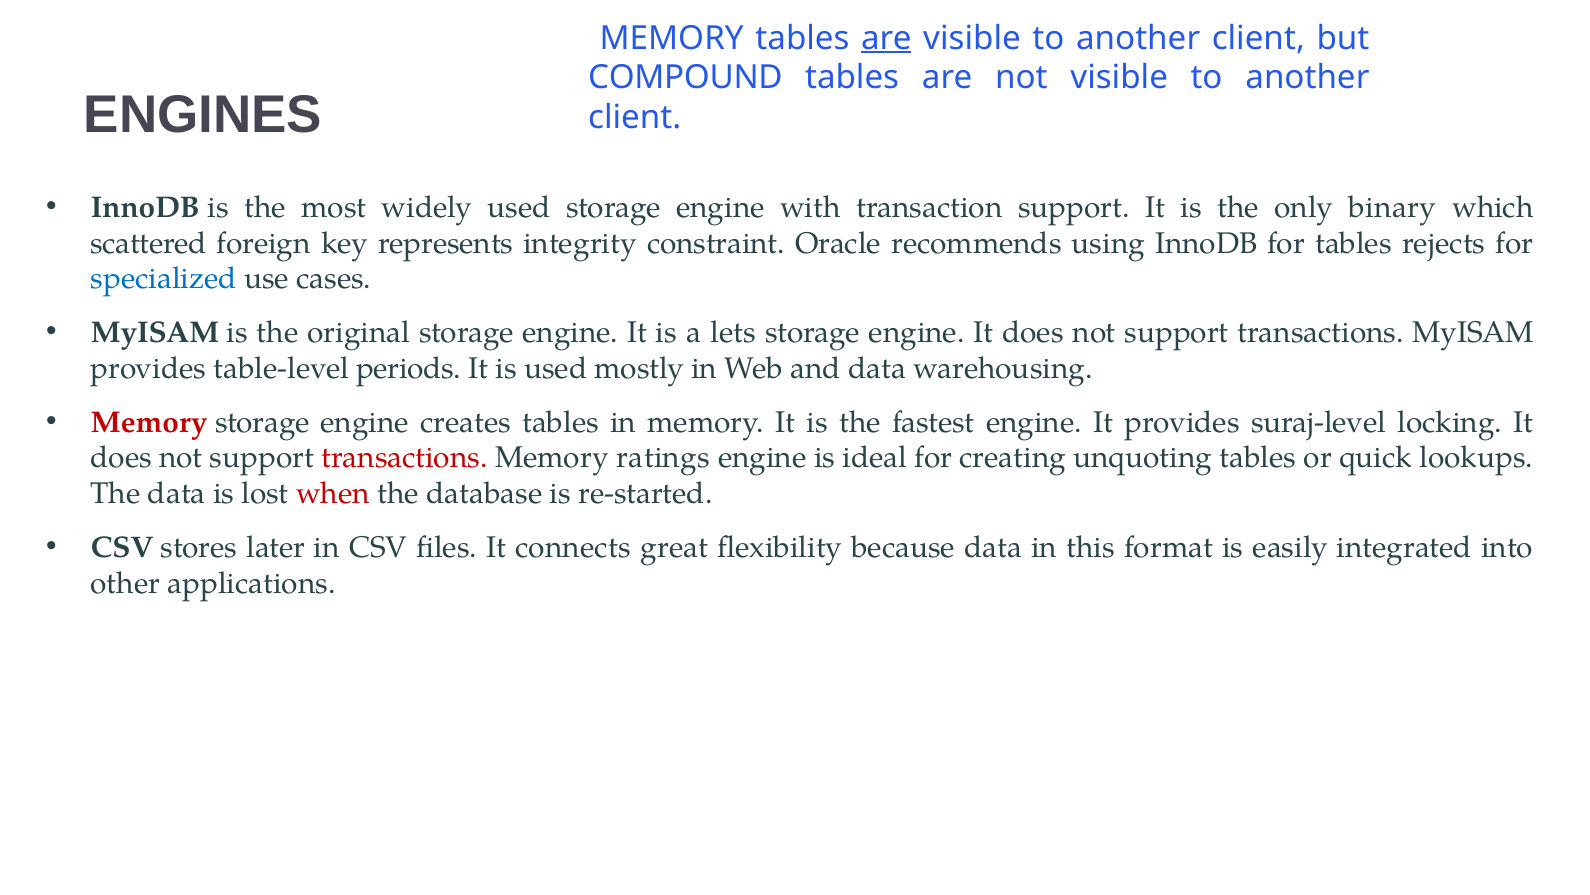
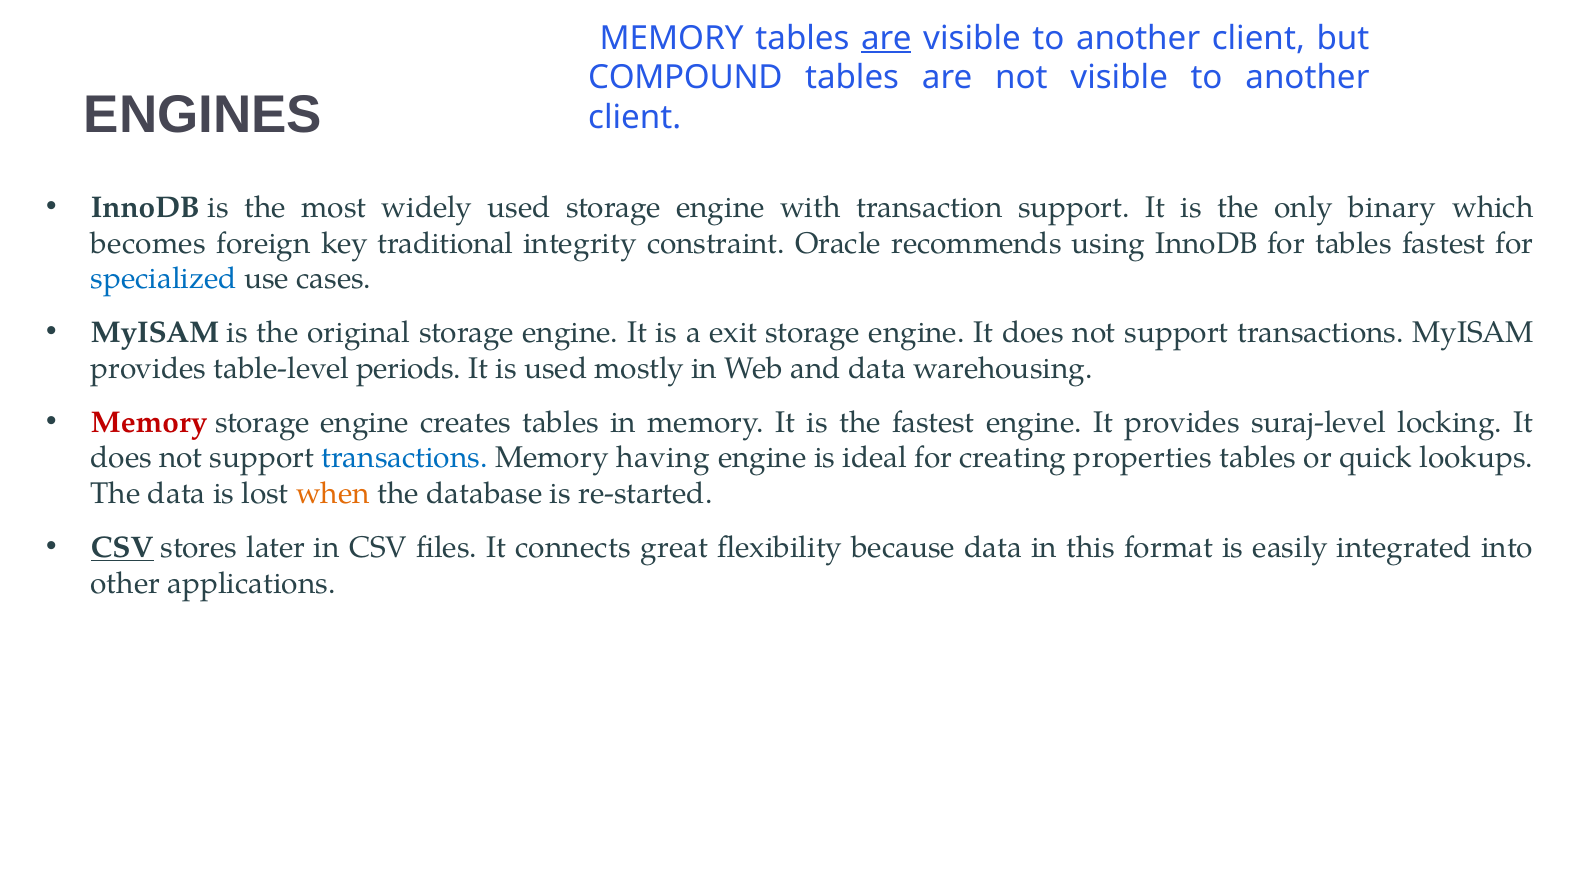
scattered: scattered -> becomes (148, 243)
represents: represents -> traditional (446, 243)
tables rejects: rejects -> fastest (1444, 243)
lets: lets -> exit (734, 333)
transactions colour: red -> blue (405, 458)
ratings: ratings -> having (663, 458)
unquoting: unquoting -> properties (1143, 458)
when colour: red -> orange (333, 494)
CSV underline: none -> present (122, 547)
